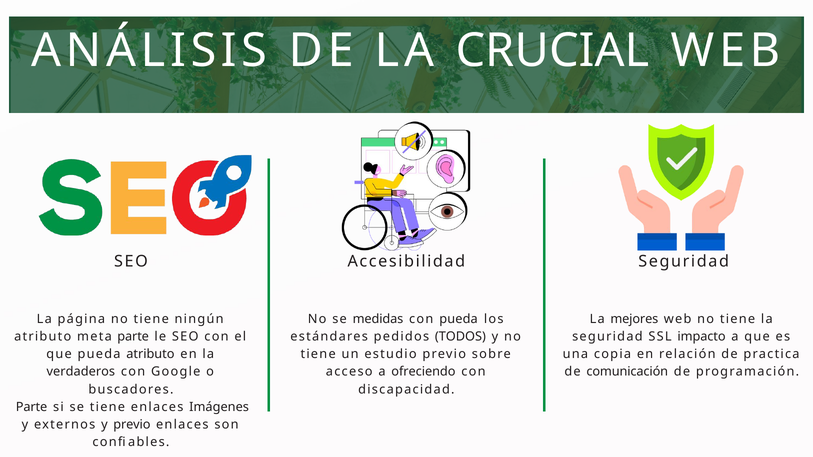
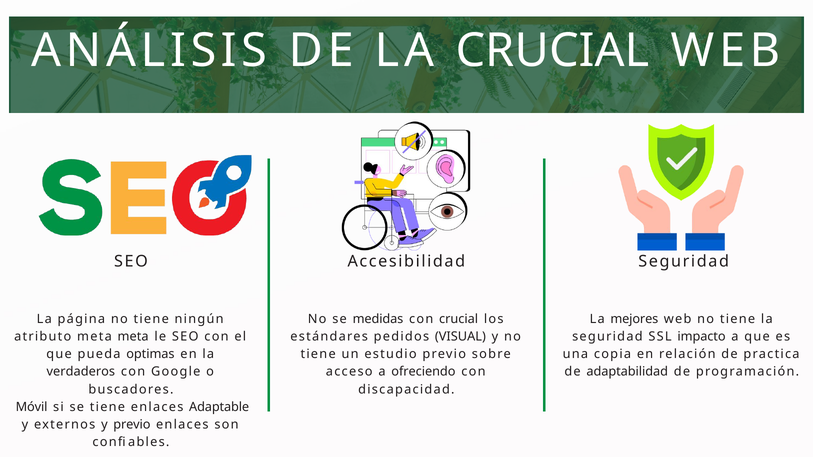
con pueda: pueda -> crucial (459, 319)
meta parte: parte -> meta (133, 337)
TODOS: TODOS -> VISUAL (460, 337)
pueda atributo: atributo -> optimas (150, 354)
comunicación: comunicación -> adaptabilidad (627, 372)
Parte: Parte -> Móvil (32, 407)
Imágenes: Imágenes -> Adaptable (219, 407)
